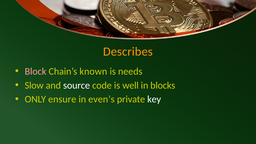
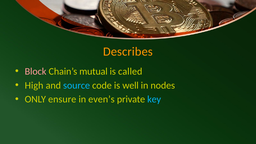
known: known -> mutual (93, 71)
needs: needs -> called (130, 71)
Slow: Slow -> High (34, 85)
source colour: white -> light blue (77, 85)
blocks: blocks -> nodes (163, 85)
key colour: white -> light blue (154, 99)
